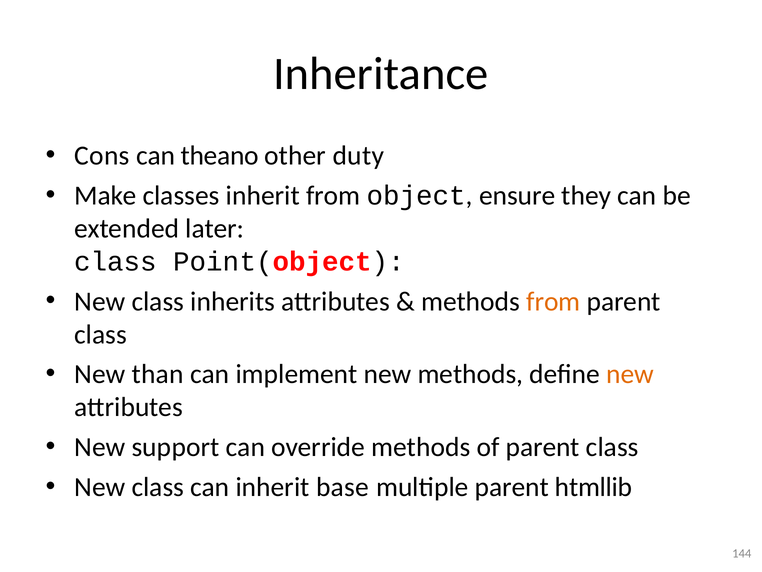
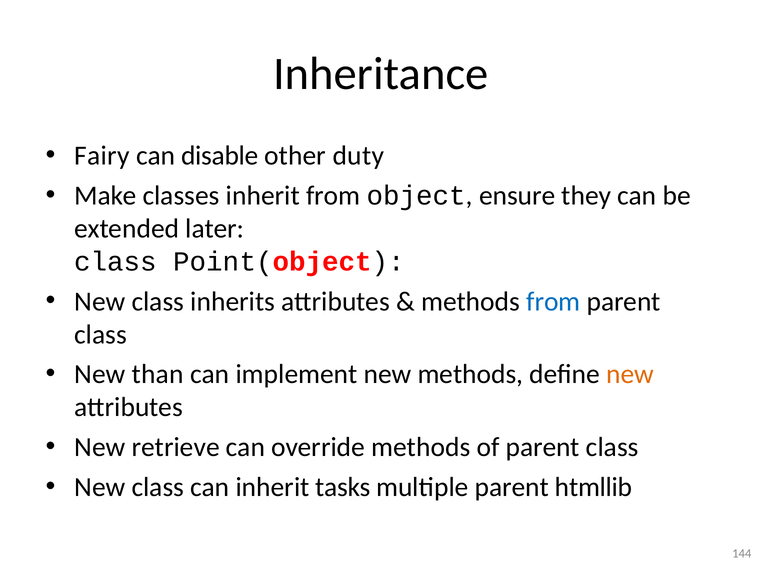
Cons: Cons -> Fairy (102, 156)
theano: theano -> disable (220, 156)
from colour: orange -> blue (553, 301)
support: support -> retrieve (176, 447)
base: base -> tasks (343, 486)
